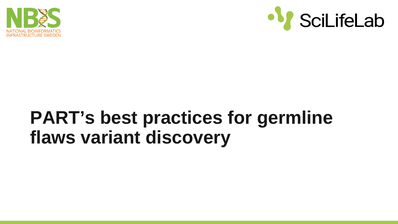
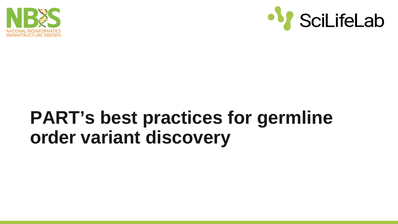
flaws: flaws -> order (53, 137)
